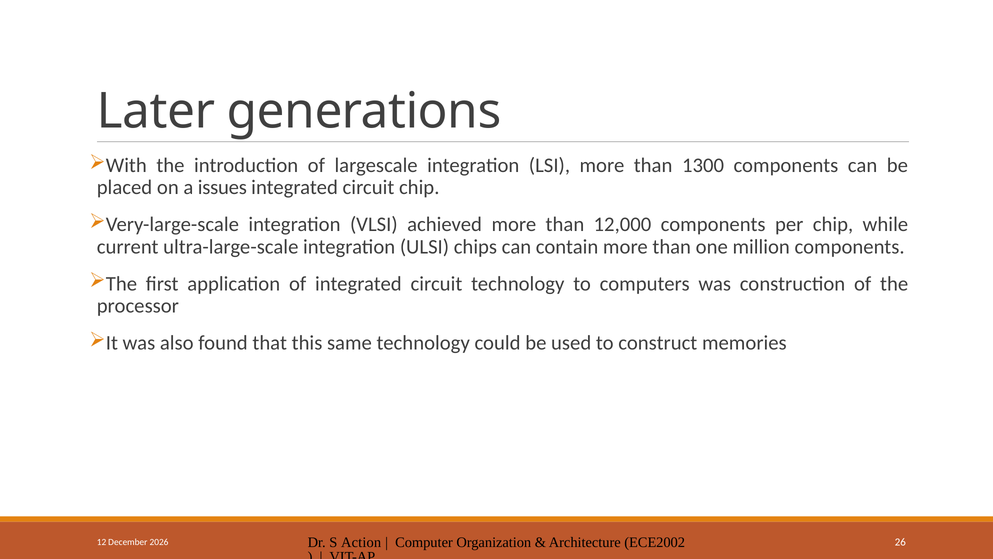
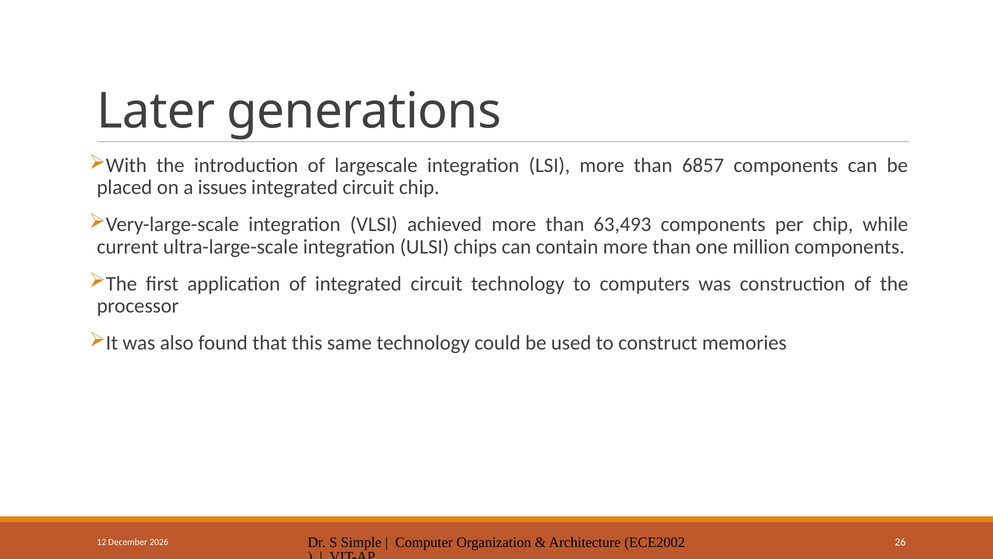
1300: 1300 -> 6857 (703, 165)
12,000: 12,000 -> 63,493 (622, 224)
Action: Action -> Simple (361, 542)
